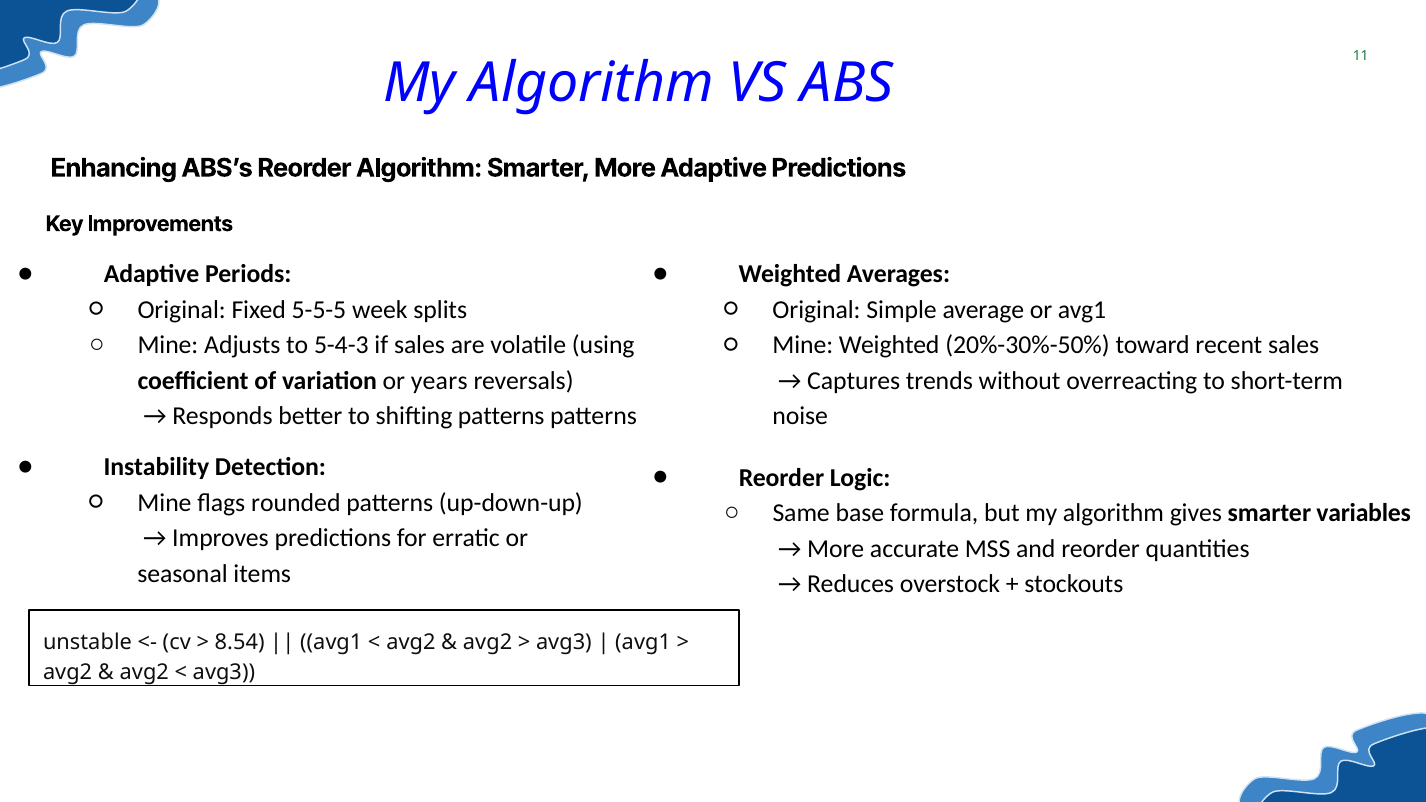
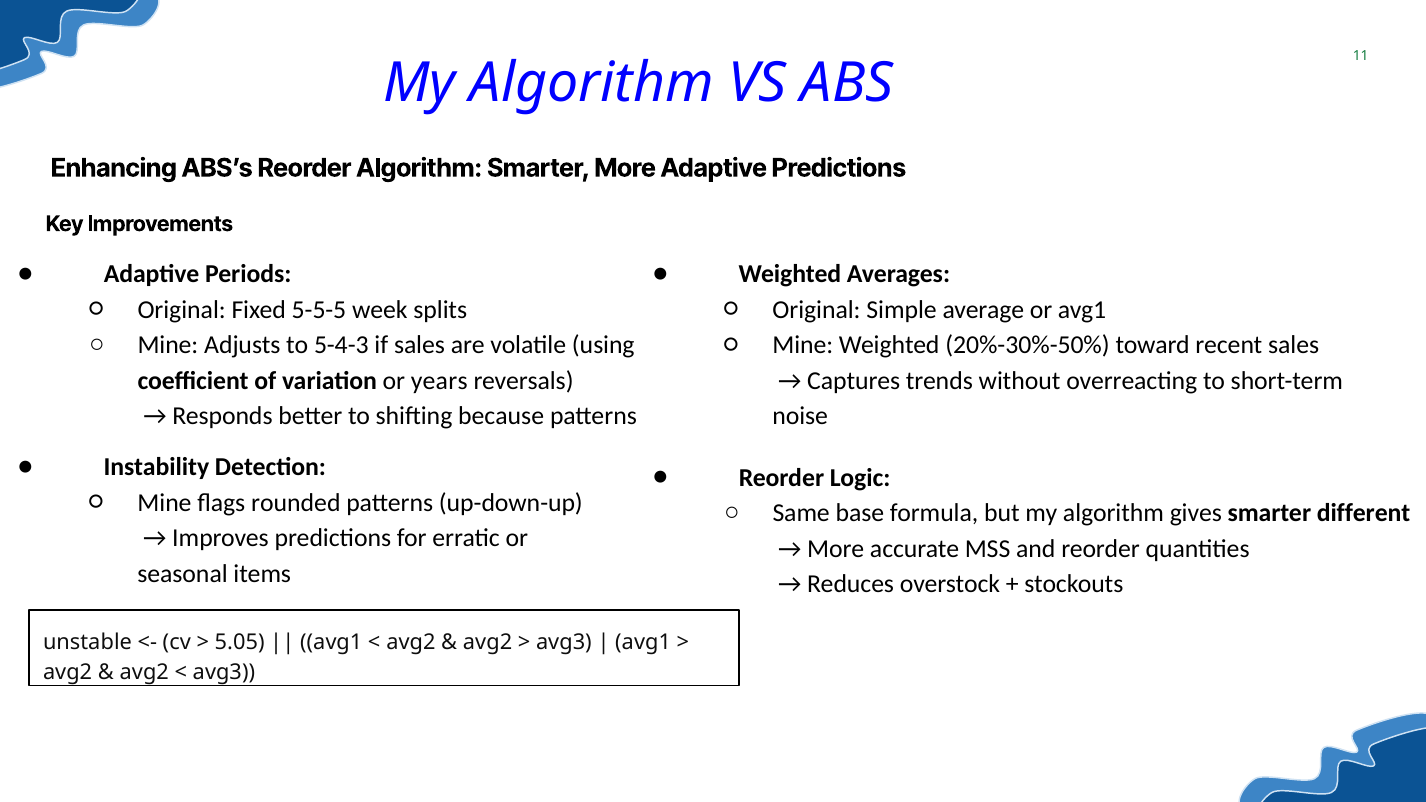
shifting patterns: patterns -> because (501, 416)
variables: variables -> different (1364, 513)
8.54: 8.54 -> 5.05 (240, 643)
